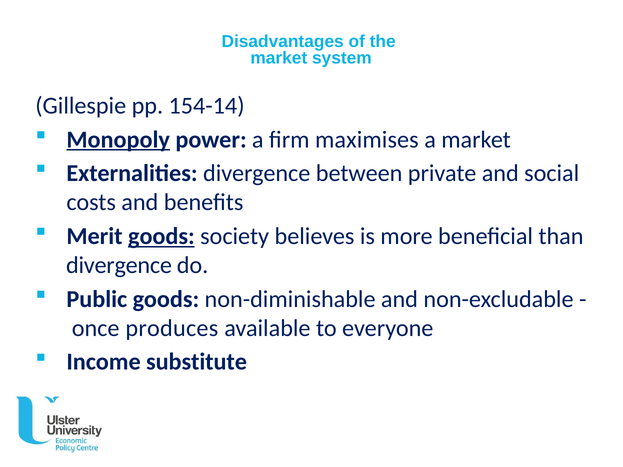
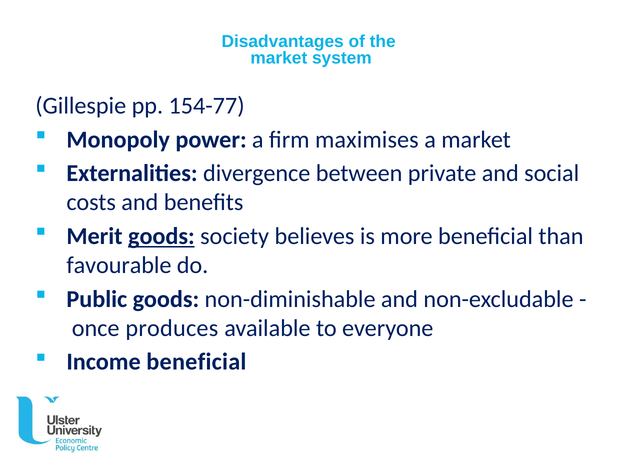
154-14: 154-14 -> 154-77 (207, 106)
Monopoly underline: present -> none (118, 140)
divergence: divergence -> favourable (119, 265)
Income substitute: substitute -> beneficial (196, 362)
